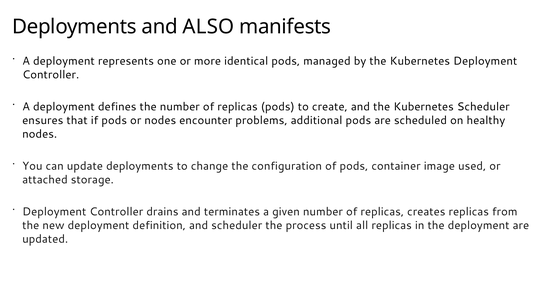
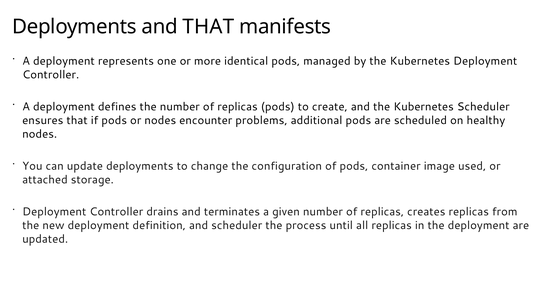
and ALSO: ALSO -> THAT (208, 27)
